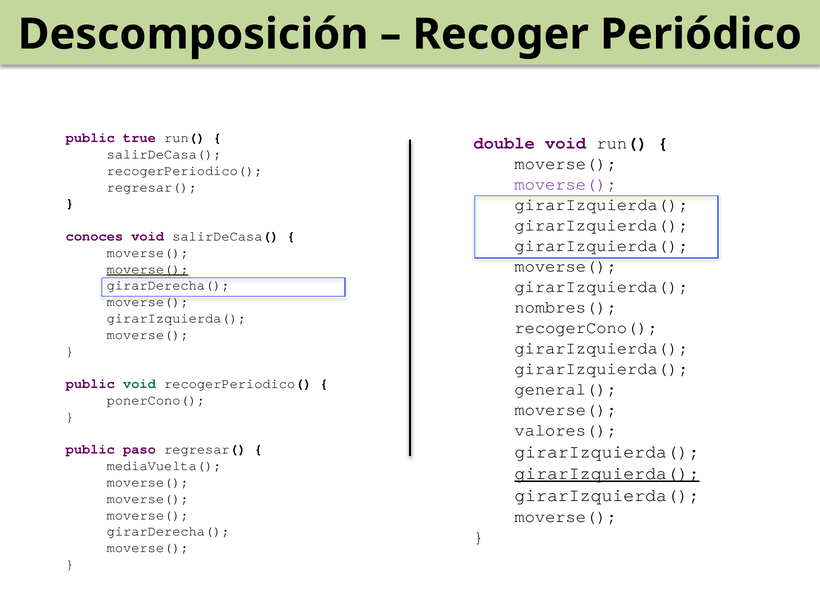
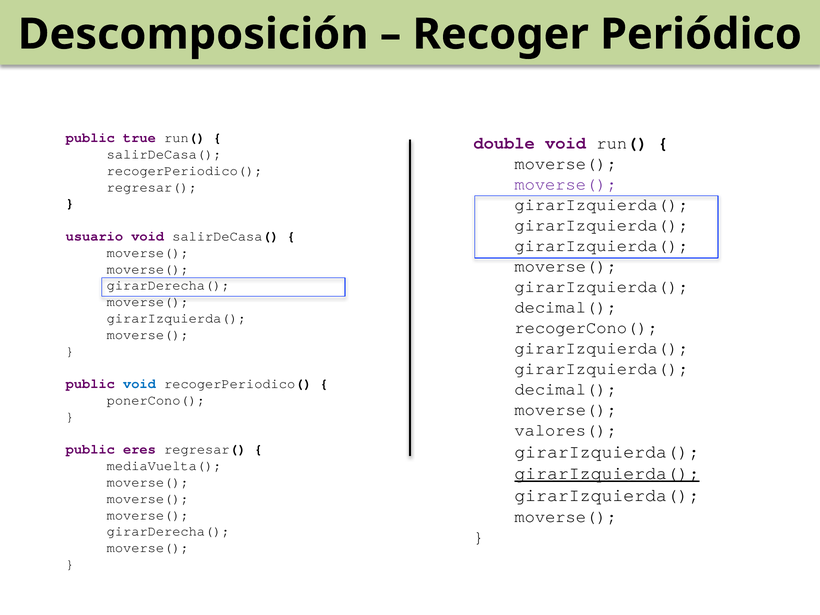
conoces: conoces -> usuario (94, 236)
moverse( underline: present -> none (148, 269)
nombres(: nombres( -> decimal( (566, 307)
void colour: green -> blue (139, 384)
general(: general( -> decimal( (566, 389)
paso: paso -> eres (139, 449)
